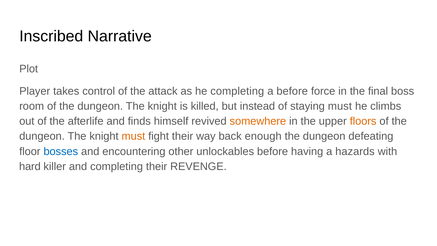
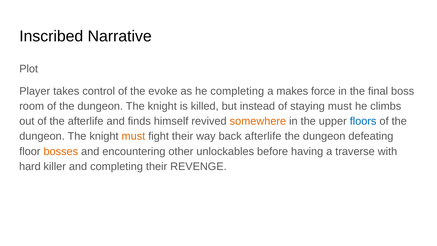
attack: attack -> evoke (163, 91)
a before: before -> makes (292, 91)
floors colour: orange -> blue (363, 121)
back enough: enough -> afterlife (263, 136)
bosses colour: blue -> orange (61, 151)
hazards: hazards -> traverse (355, 151)
